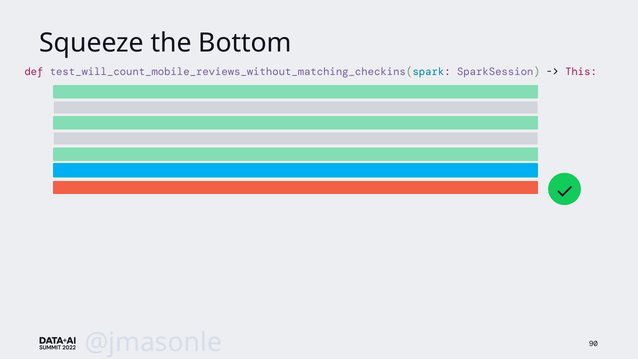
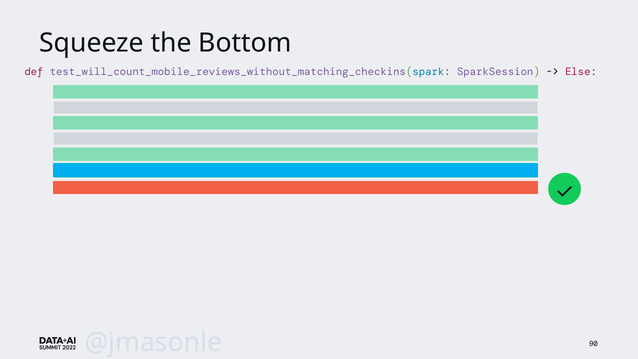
This: This -> Else (581, 72)
